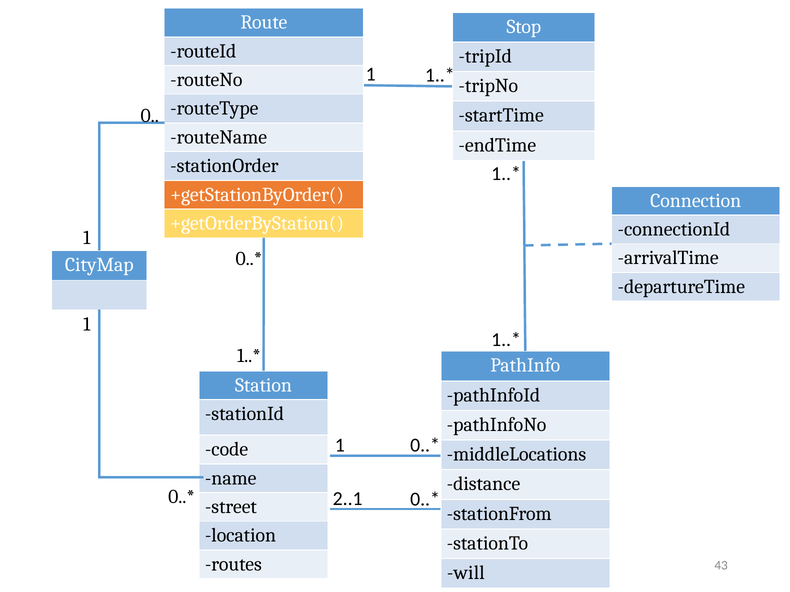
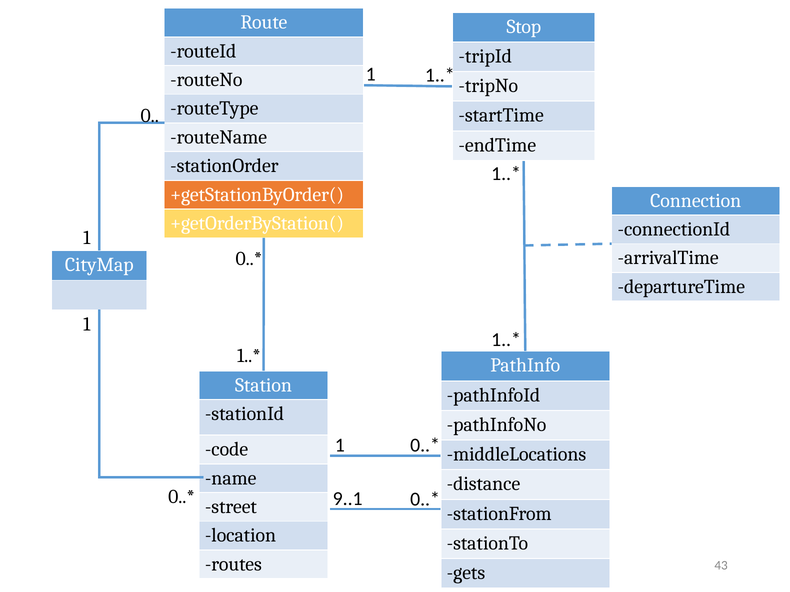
2..1: 2..1 -> 9..1 (348, 499)
will: will -> gets (466, 573)
